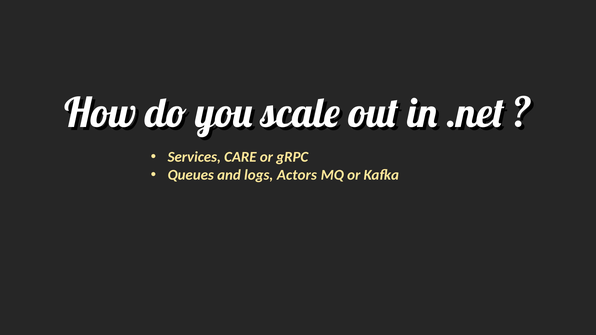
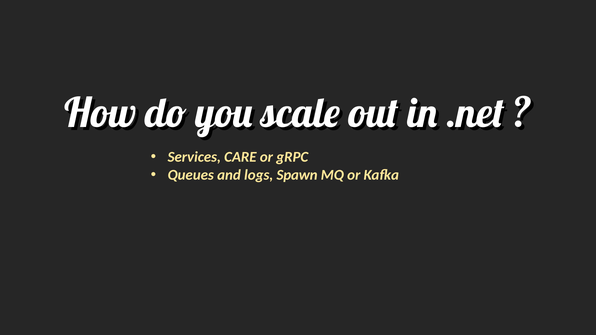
Actors: Actors -> Spawn (297, 175)
